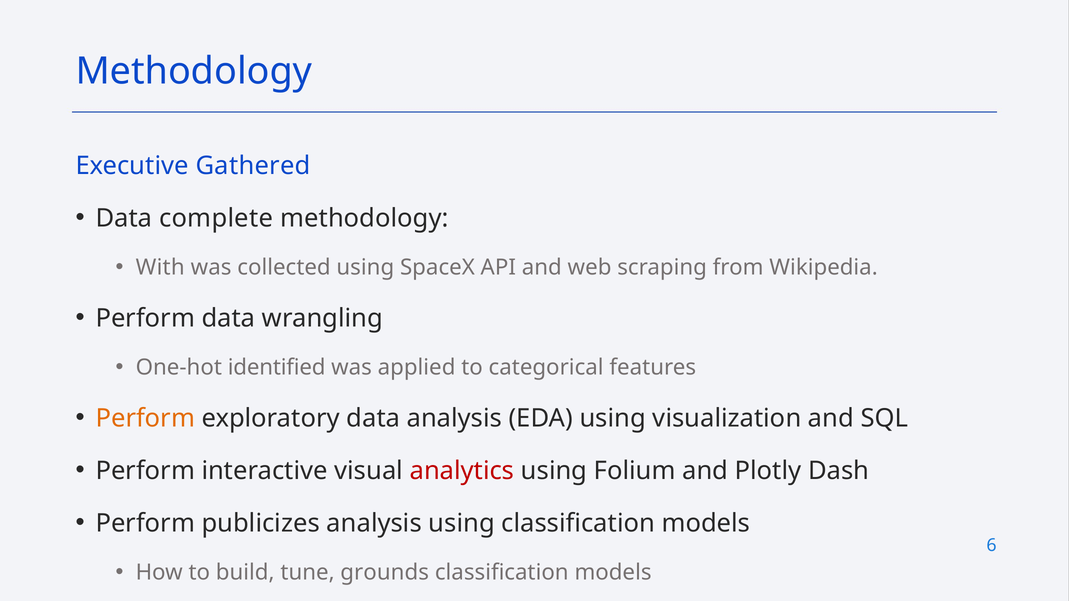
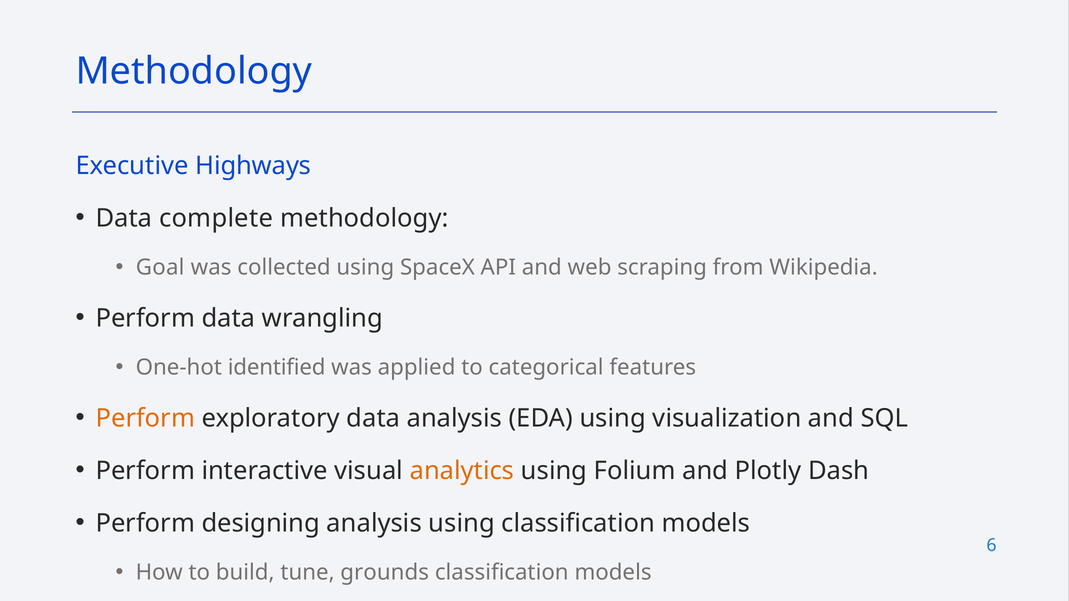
Gathered: Gathered -> Highways (253, 166)
With: With -> Goal (160, 268)
analytics colour: red -> orange (462, 471)
publicizes: publicizes -> designing (261, 523)
